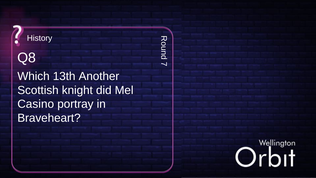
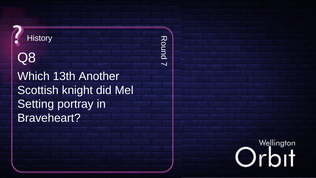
Casino: Casino -> Setting (36, 104)
